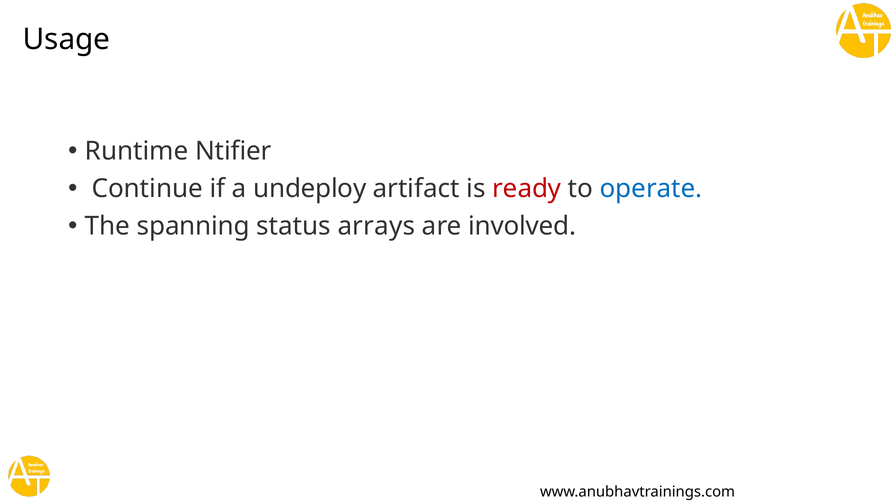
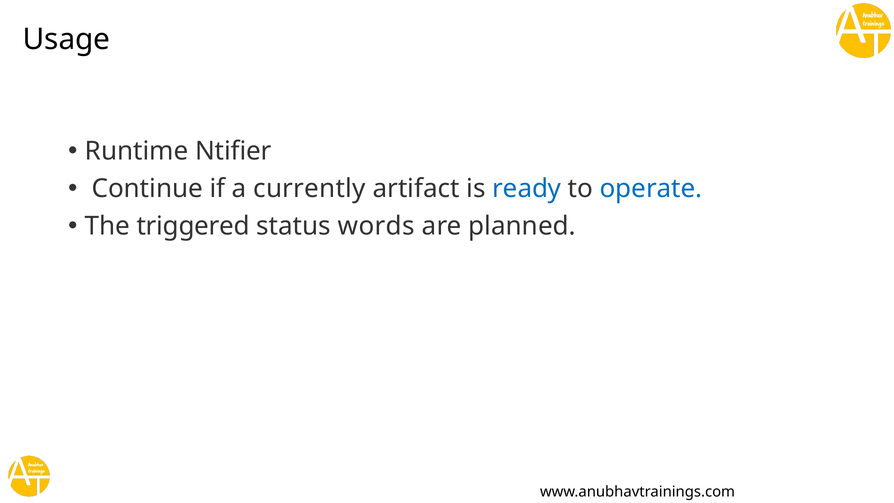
undeploy: undeploy -> currently (310, 189)
ready colour: red -> blue (527, 189)
spanning: spanning -> triggered (193, 226)
arrays: arrays -> words (376, 226)
involved: involved -> planned (522, 226)
